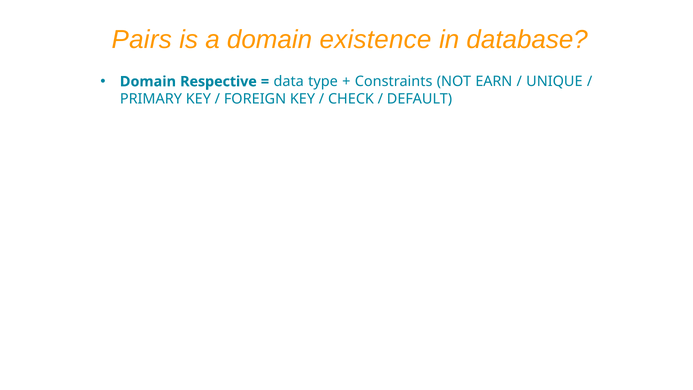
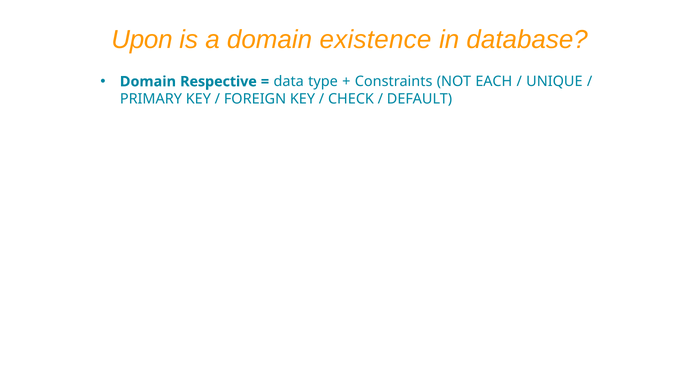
Pairs: Pairs -> Upon (142, 40)
EARN: EARN -> EACH (494, 82)
